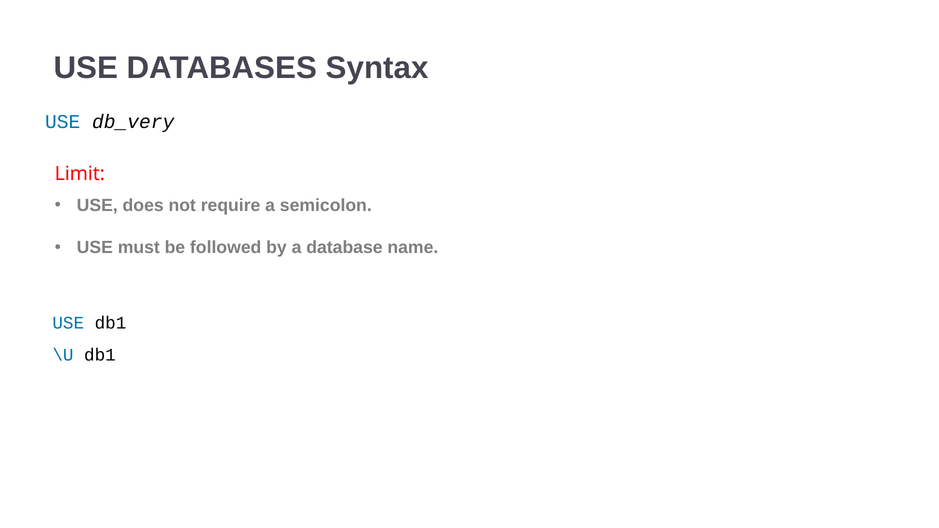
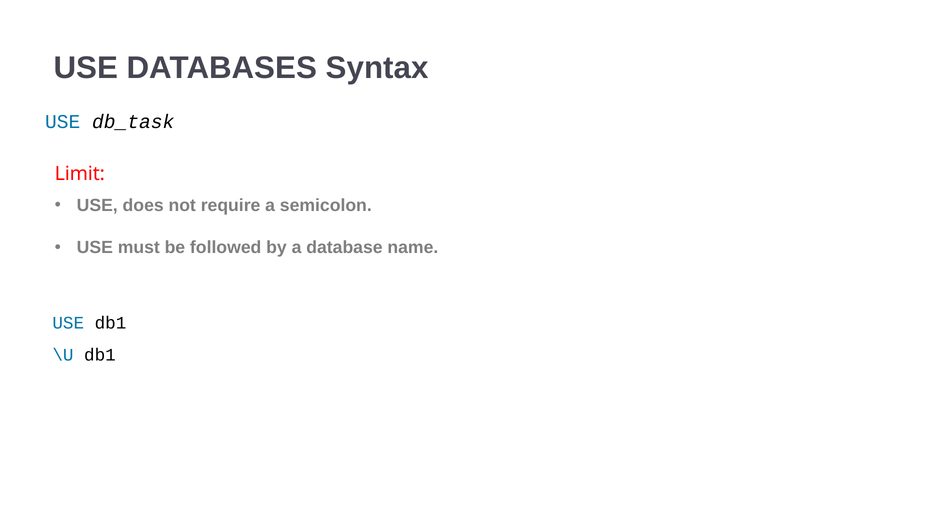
db_very: db_very -> db_task (133, 122)
